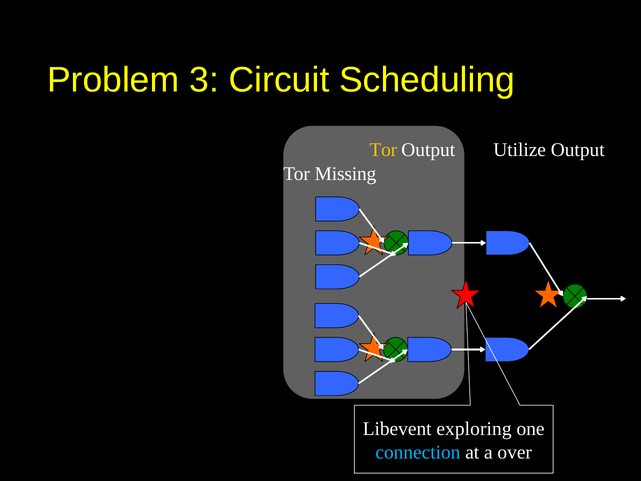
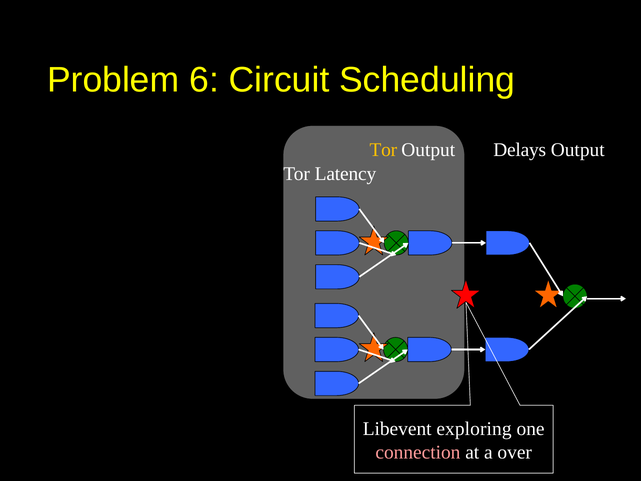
3: 3 -> 6 (204, 80)
Utilize: Utilize -> Delays (520, 150)
Missing: Missing -> Latency (345, 174)
connection colour: light blue -> pink (418, 452)
